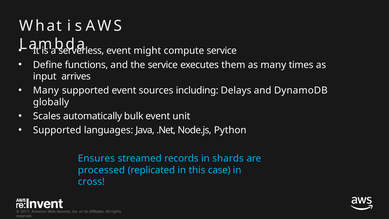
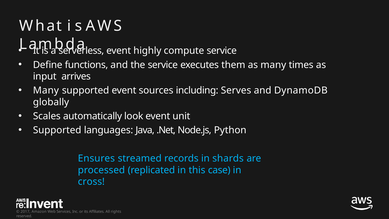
might: might -> highly (147, 51)
Delays: Delays -> Serves (236, 90)
bulk: bulk -> look (134, 116)
